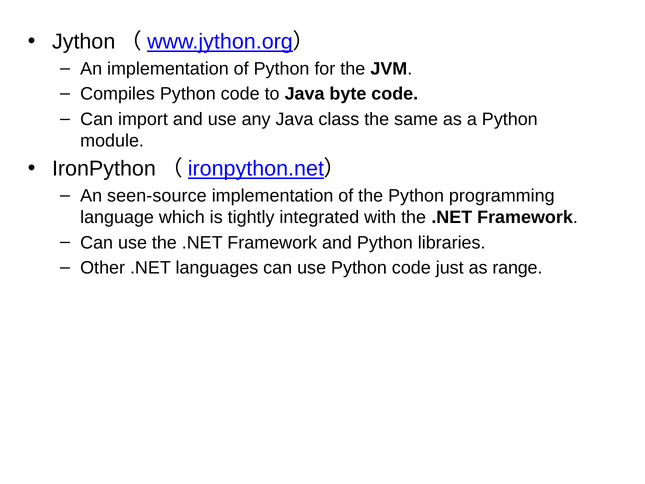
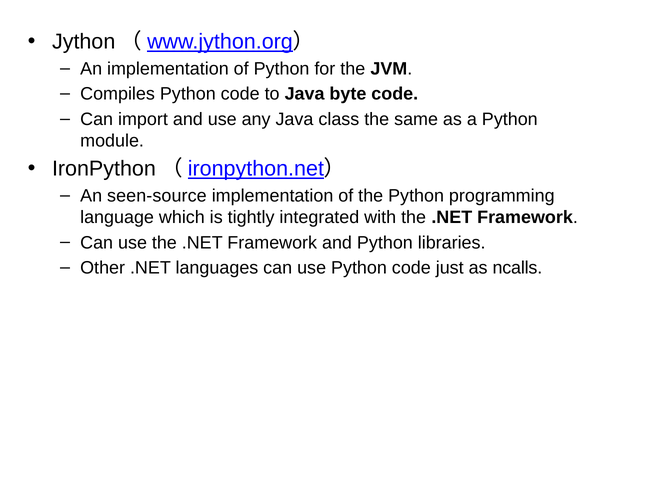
range: range -> ncalls (517, 268)
